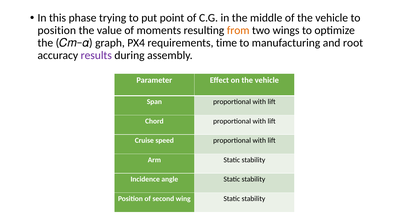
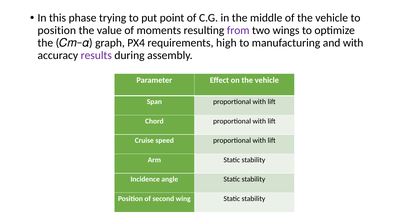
from colour: orange -> purple (238, 30)
time: time -> high (226, 43)
and root: root -> with (353, 43)
